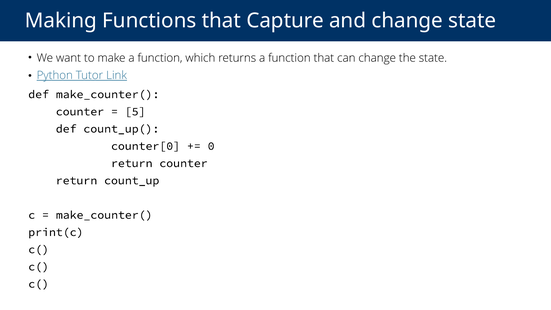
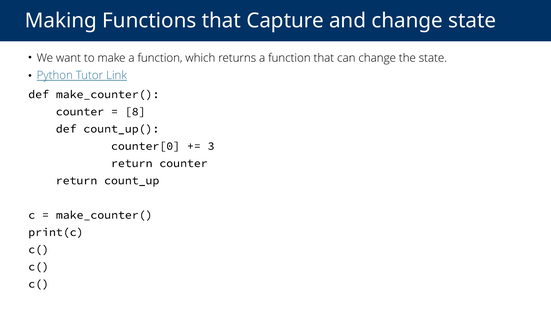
5: 5 -> 8 (135, 112)
0: 0 -> 3 (211, 146)
